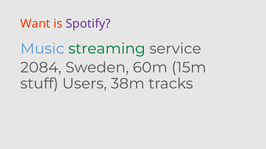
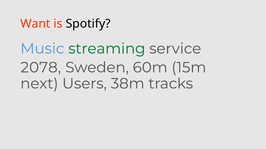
Spotify colour: purple -> black (88, 24)
2084: 2084 -> 2078 (41, 68)
stuff: stuff -> next (39, 84)
